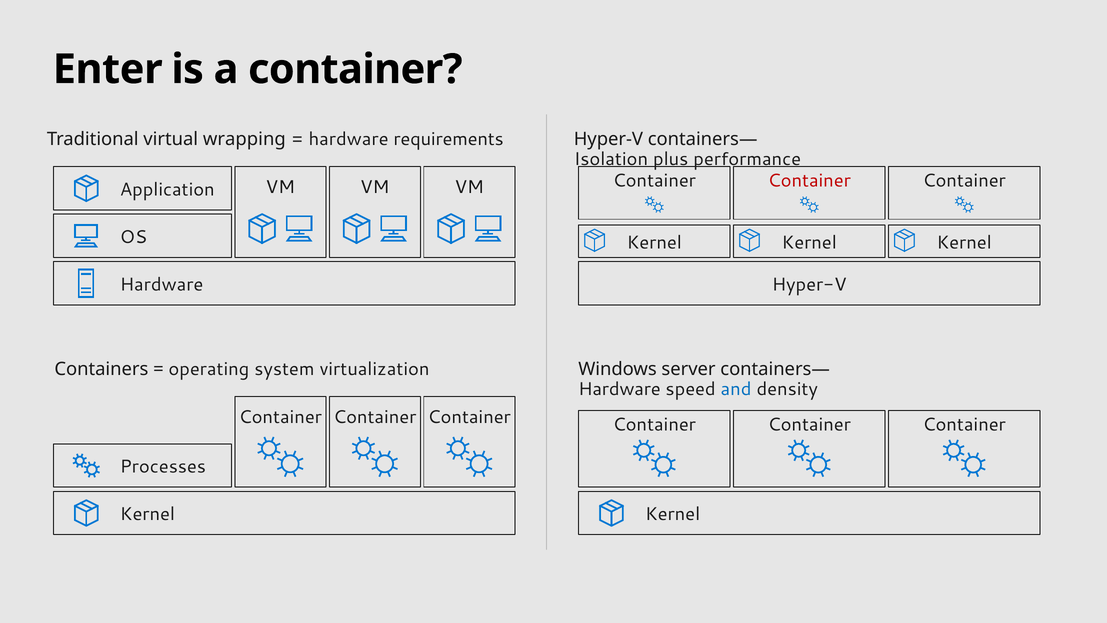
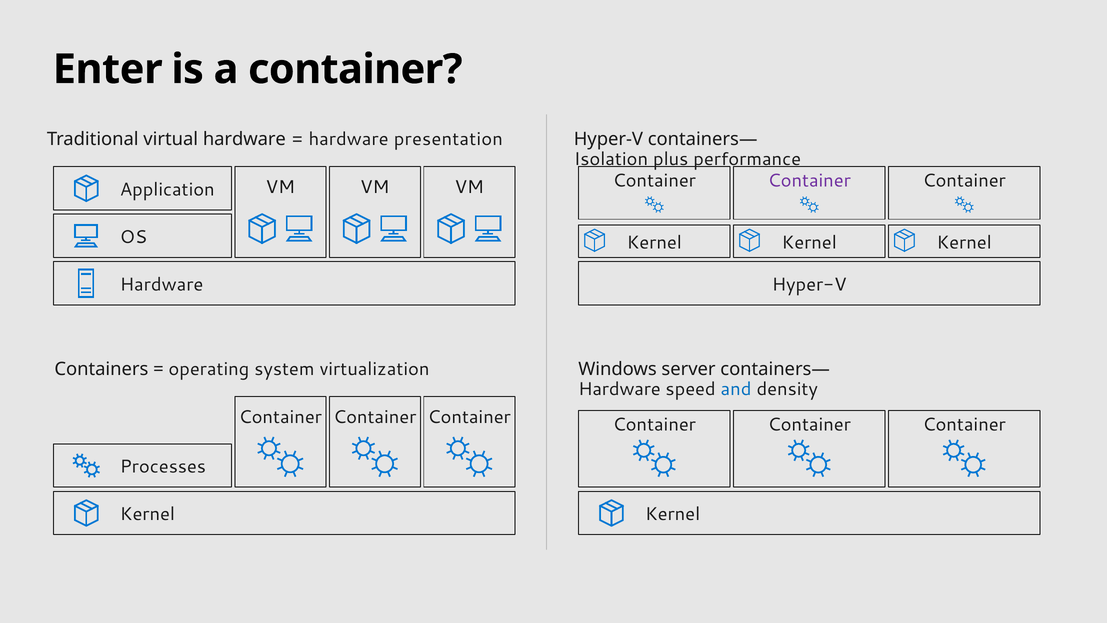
virtual wrapping: wrapping -> hardware (244, 139)
requirements: requirements -> presentation (448, 139)
Container colour: red -> purple (809, 181)
